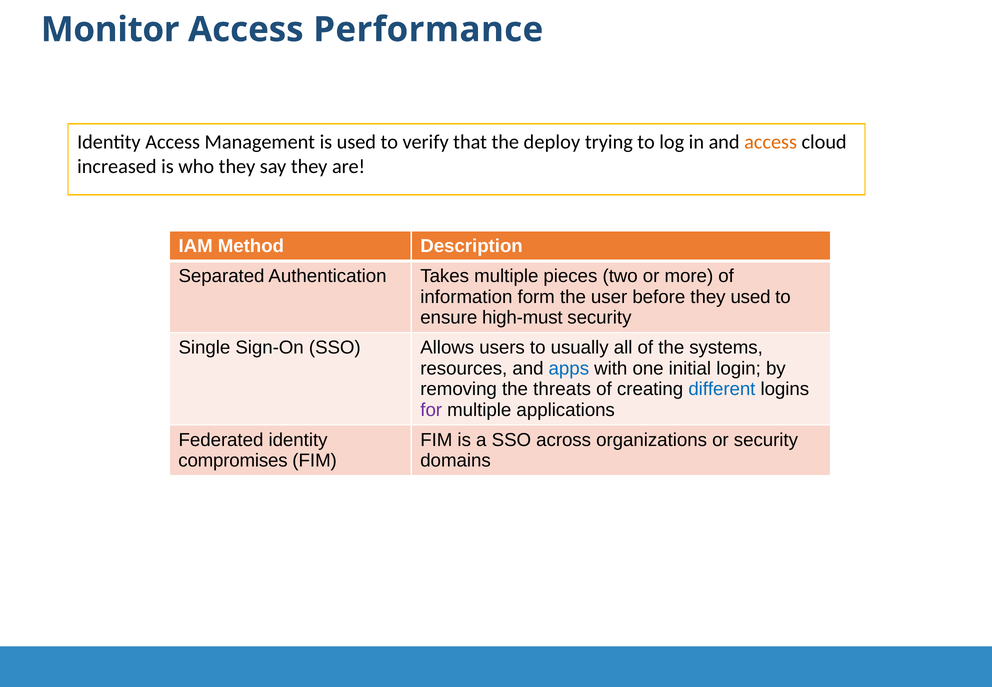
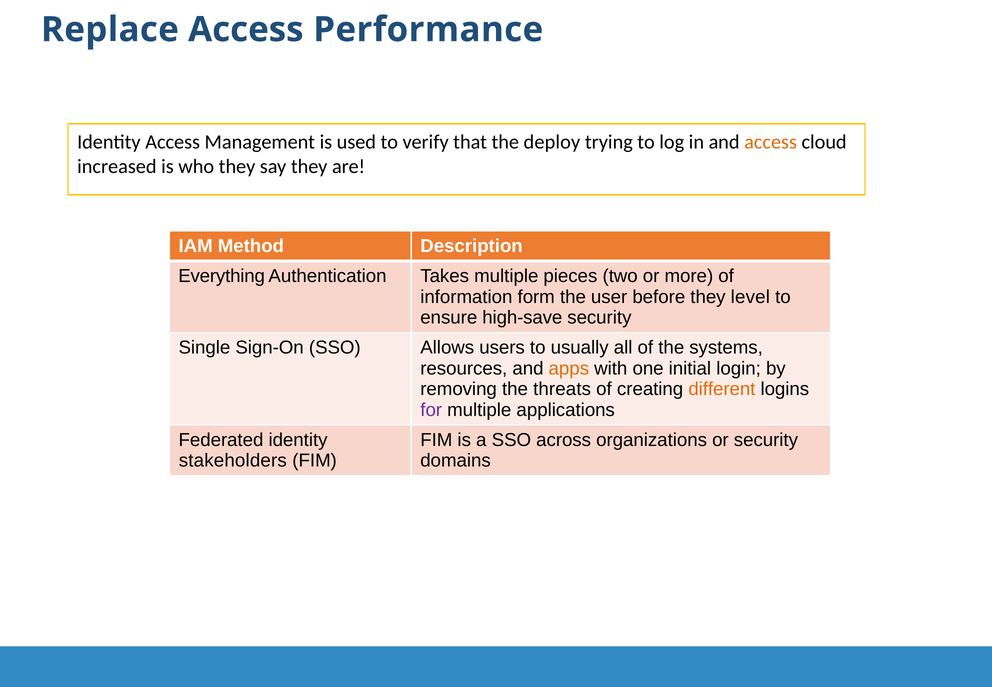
Monitor: Monitor -> Replace (110, 30)
Separated: Separated -> Everything (222, 276)
they used: used -> level (750, 297)
high-must: high-must -> high-save (522, 318)
apps colour: blue -> orange (569, 368)
different colour: blue -> orange (722, 389)
compromises: compromises -> stakeholders (233, 461)
